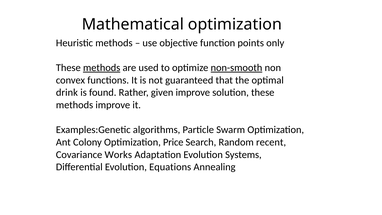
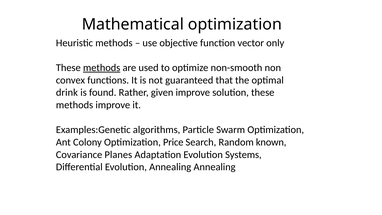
points: points -> vector (251, 43)
non-smooth underline: present -> none (236, 68)
recent: recent -> known (271, 142)
Works: Works -> Planes (118, 154)
Evolution Equations: Equations -> Annealing (170, 167)
